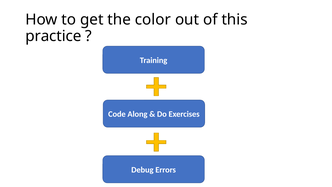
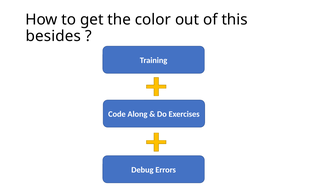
practice: practice -> besides (53, 36)
